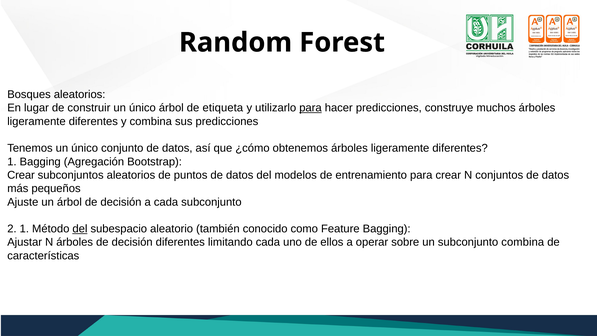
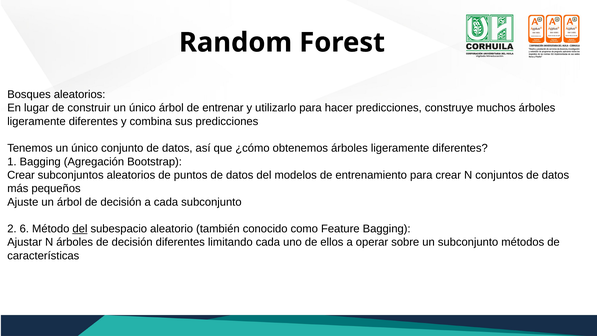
etiqueta: etiqueta -> entrenar (223, 108)
para underline: present -> none (310, 108)
2 1: 1 -> 6 (24, 229)
subconjunto combina: combina -> métodos (523, 242)
